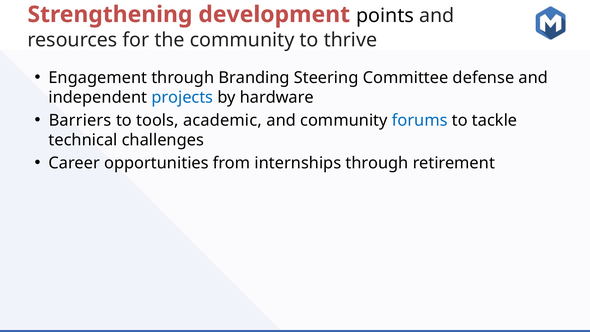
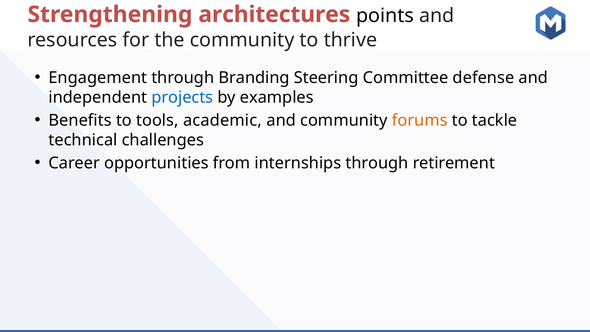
development: development -> architectures (274, 14)
hardware: hardware -> examples (277, 97)
Barriers: Barriers -> Benefits (80, 120)
forums colour: blue -> orange (420, 120)
